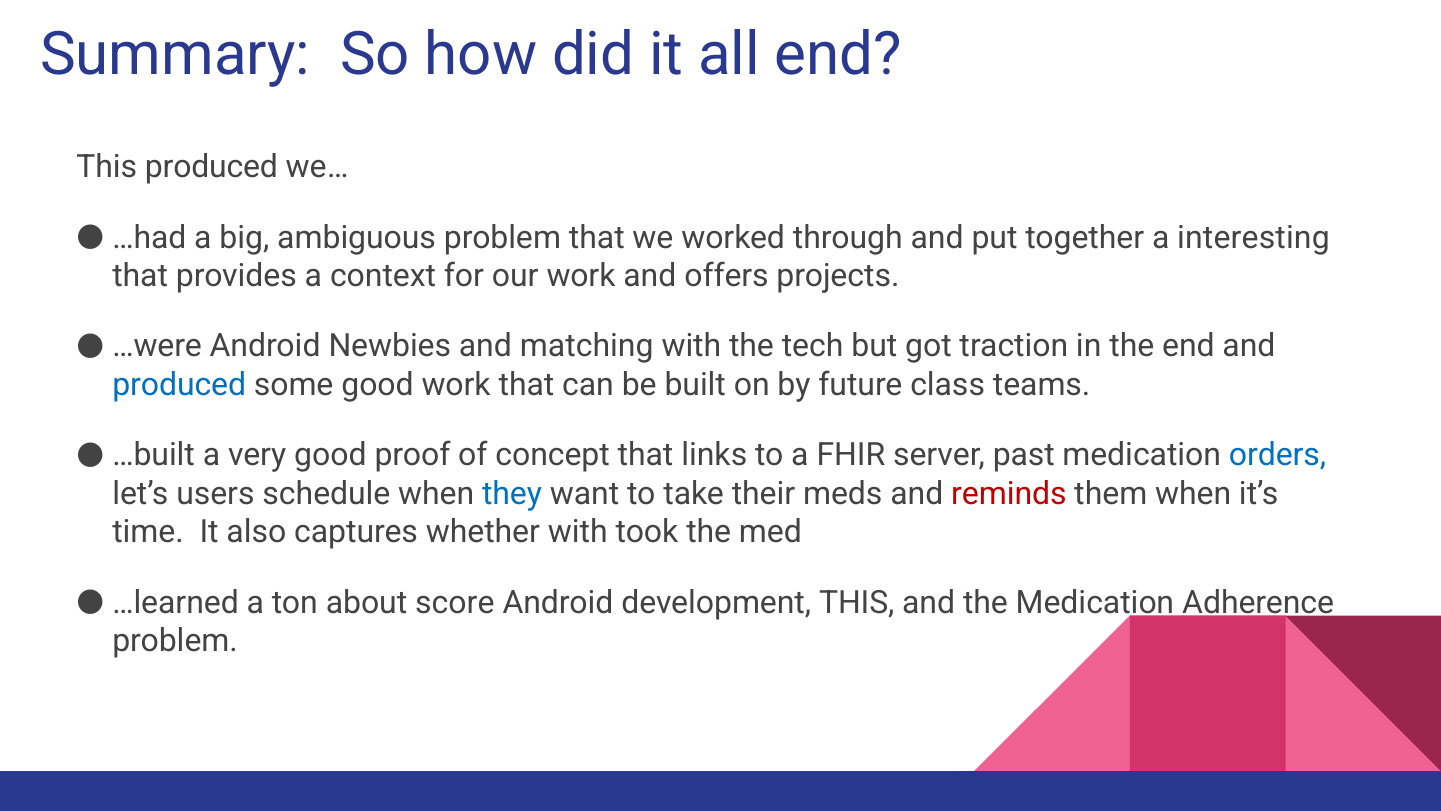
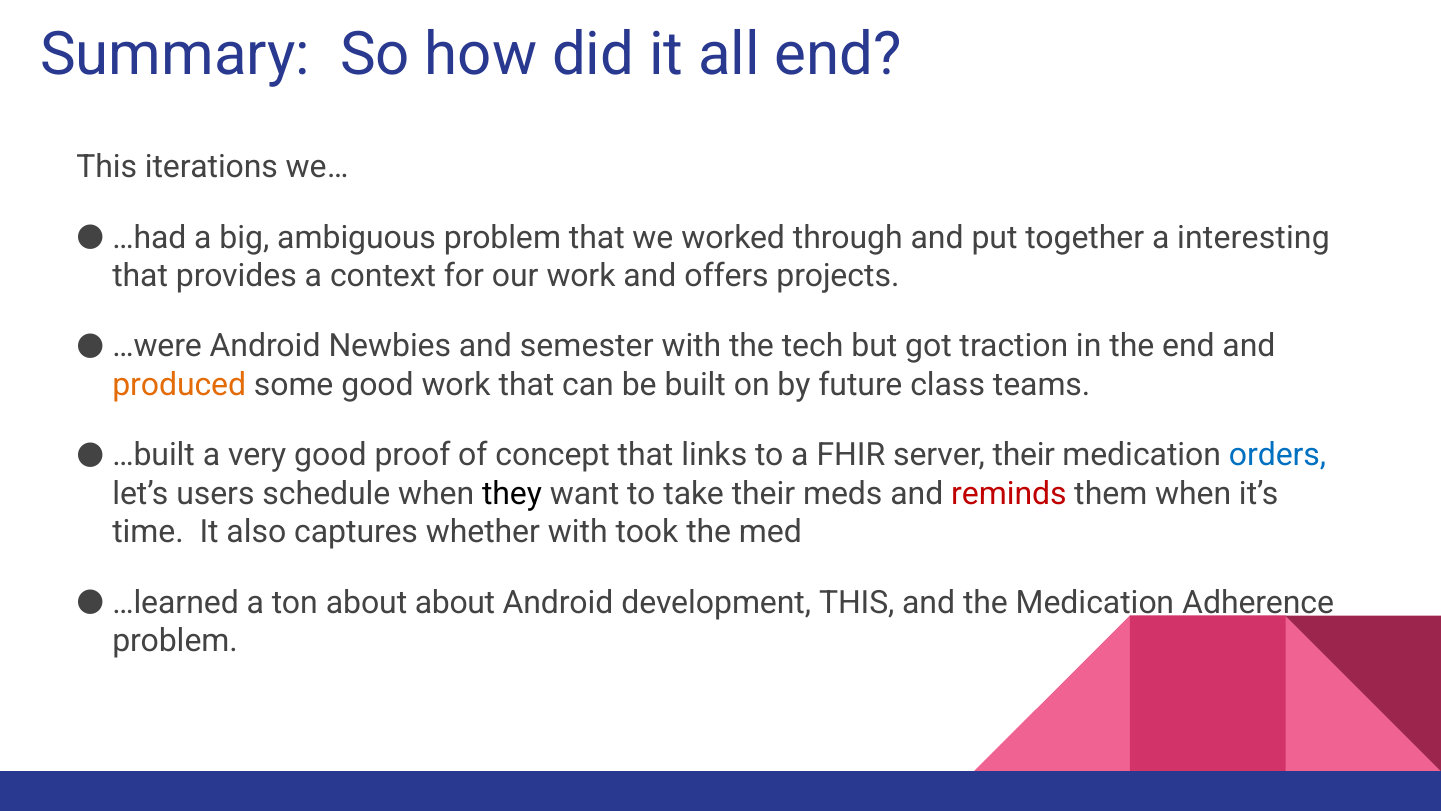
This produced: produced -> iterations (211, 167)
matching: matching -> semester (587, 346)
produced colour: blue -> orange (179, 385)
server past: past -> their (1024, 455)
they colour: blue -> black (512, 493)
about score: score -> about (455, 602)
